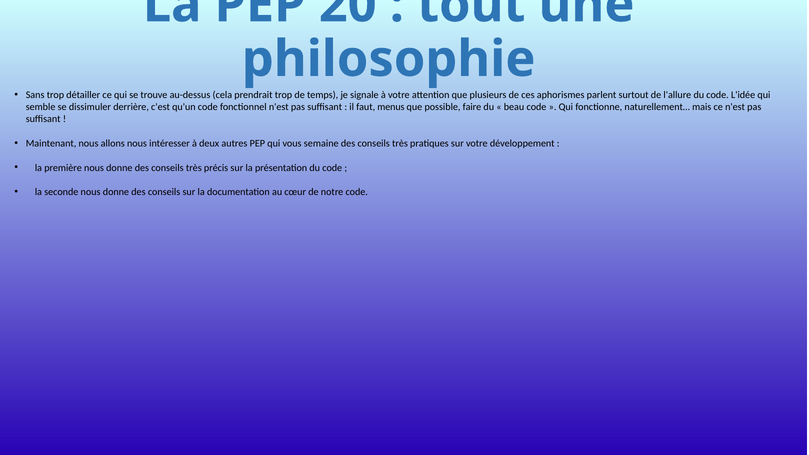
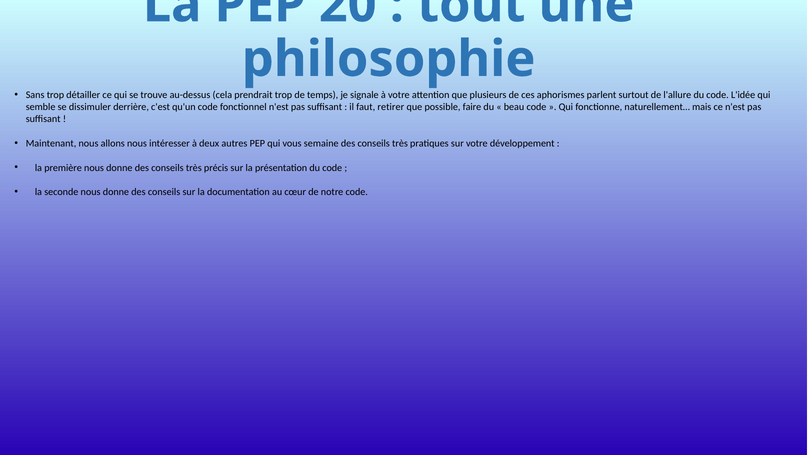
menus: menus -> retirer (391, 107)
